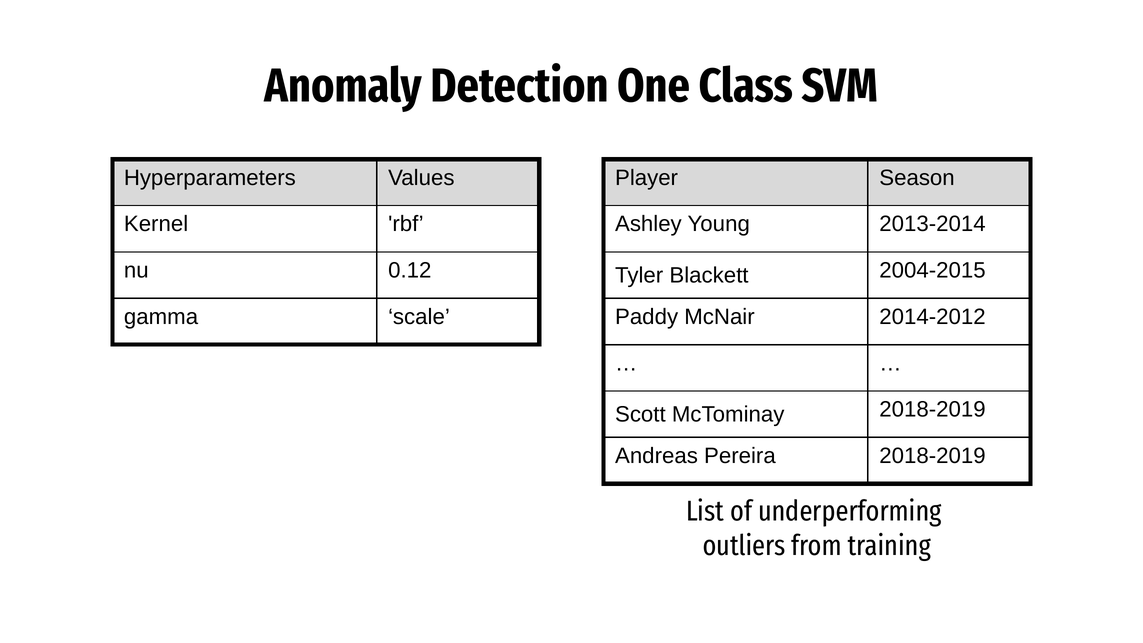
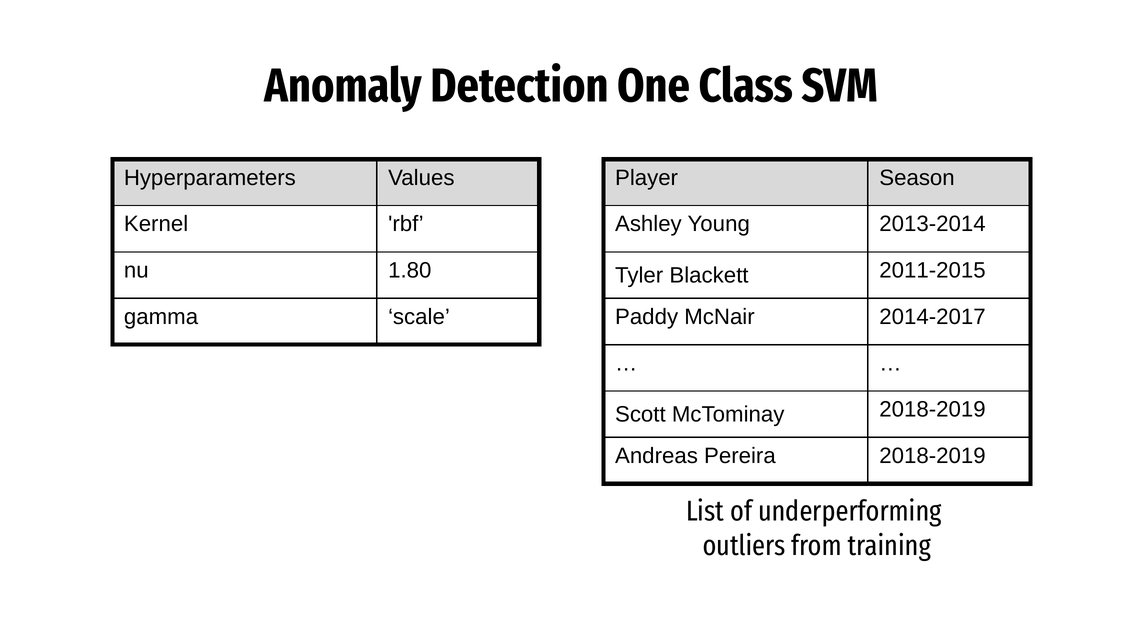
0.12: 0.12 -> 1.80 (410, 270)
2004-2015: 2004-2015 -> 2011-2015 (933, 270)
2014-2012: 2014-2012 -> 2014-2017 (933, 317)
